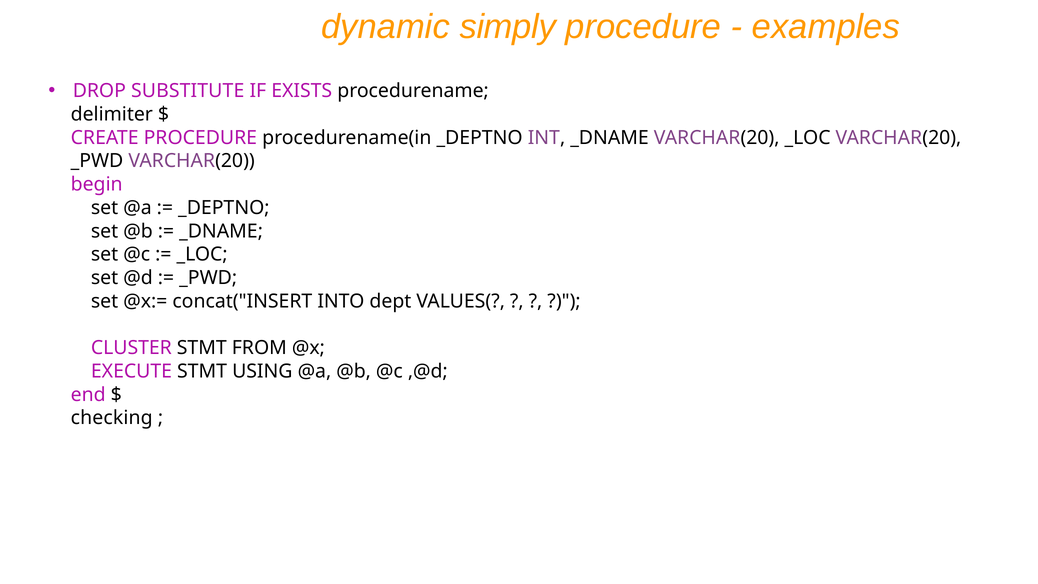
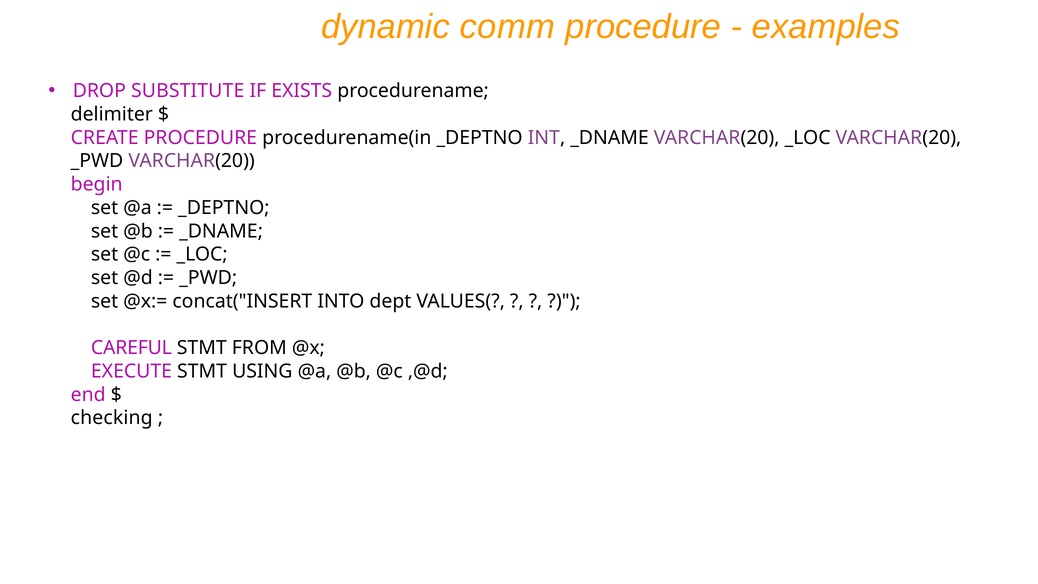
simply: simply -> comm (507, 27)
CLUSTER: CLUSTER -> CAREFUL (131, 348)
